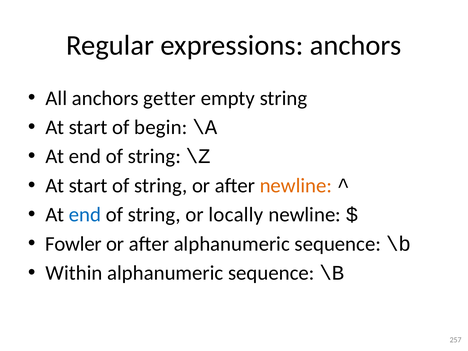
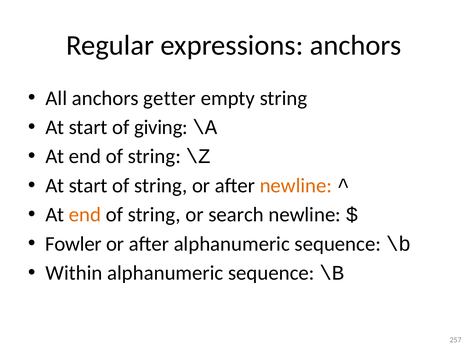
begin: begin -> giving (161, 127)
end colour: blue -> orange (85, 215)
locally: locally -> search (236, 215)
